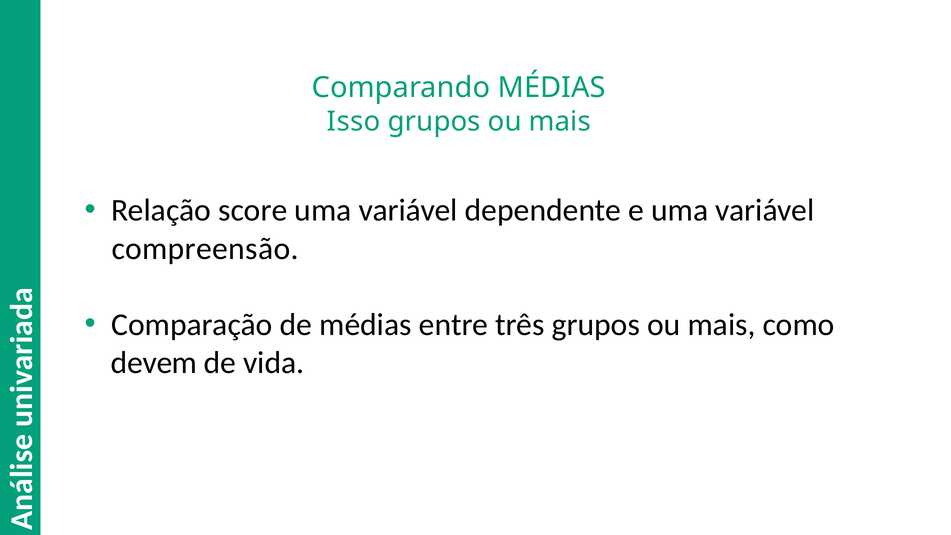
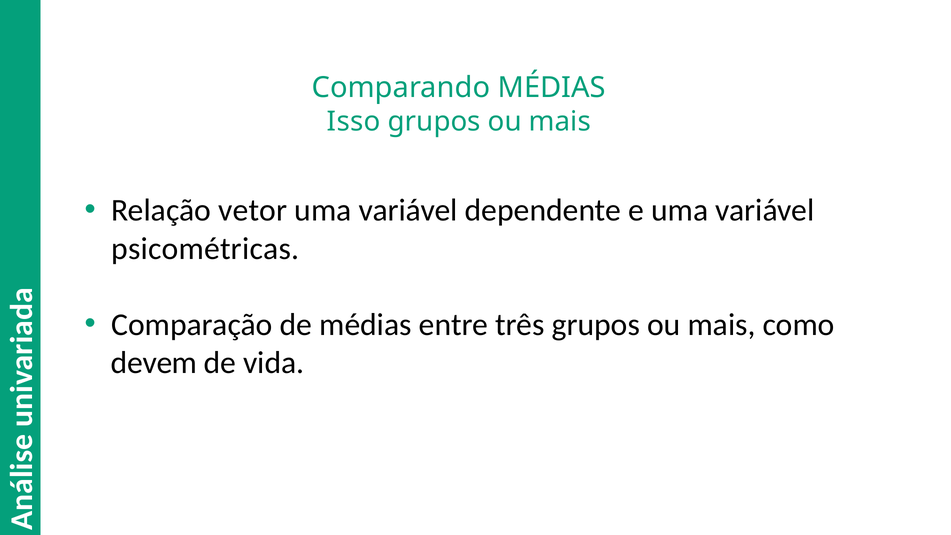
score: score -> vetor (253, 210)
compreensão: compreensão -> psicométricas (205, 249)
